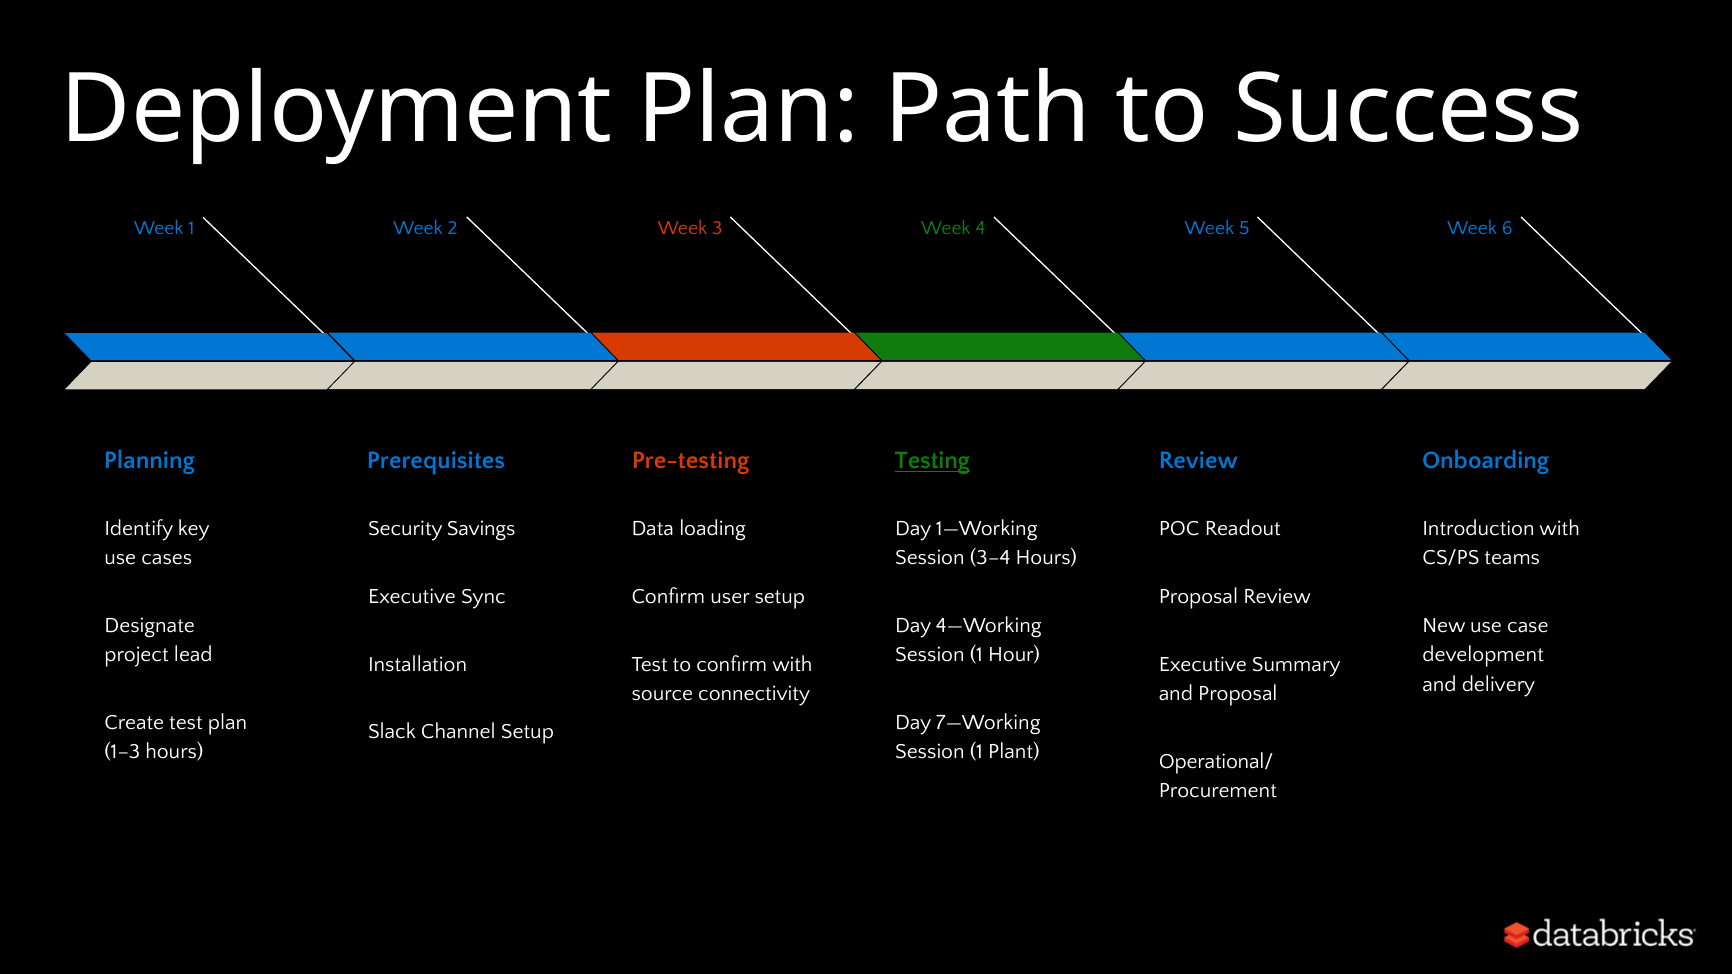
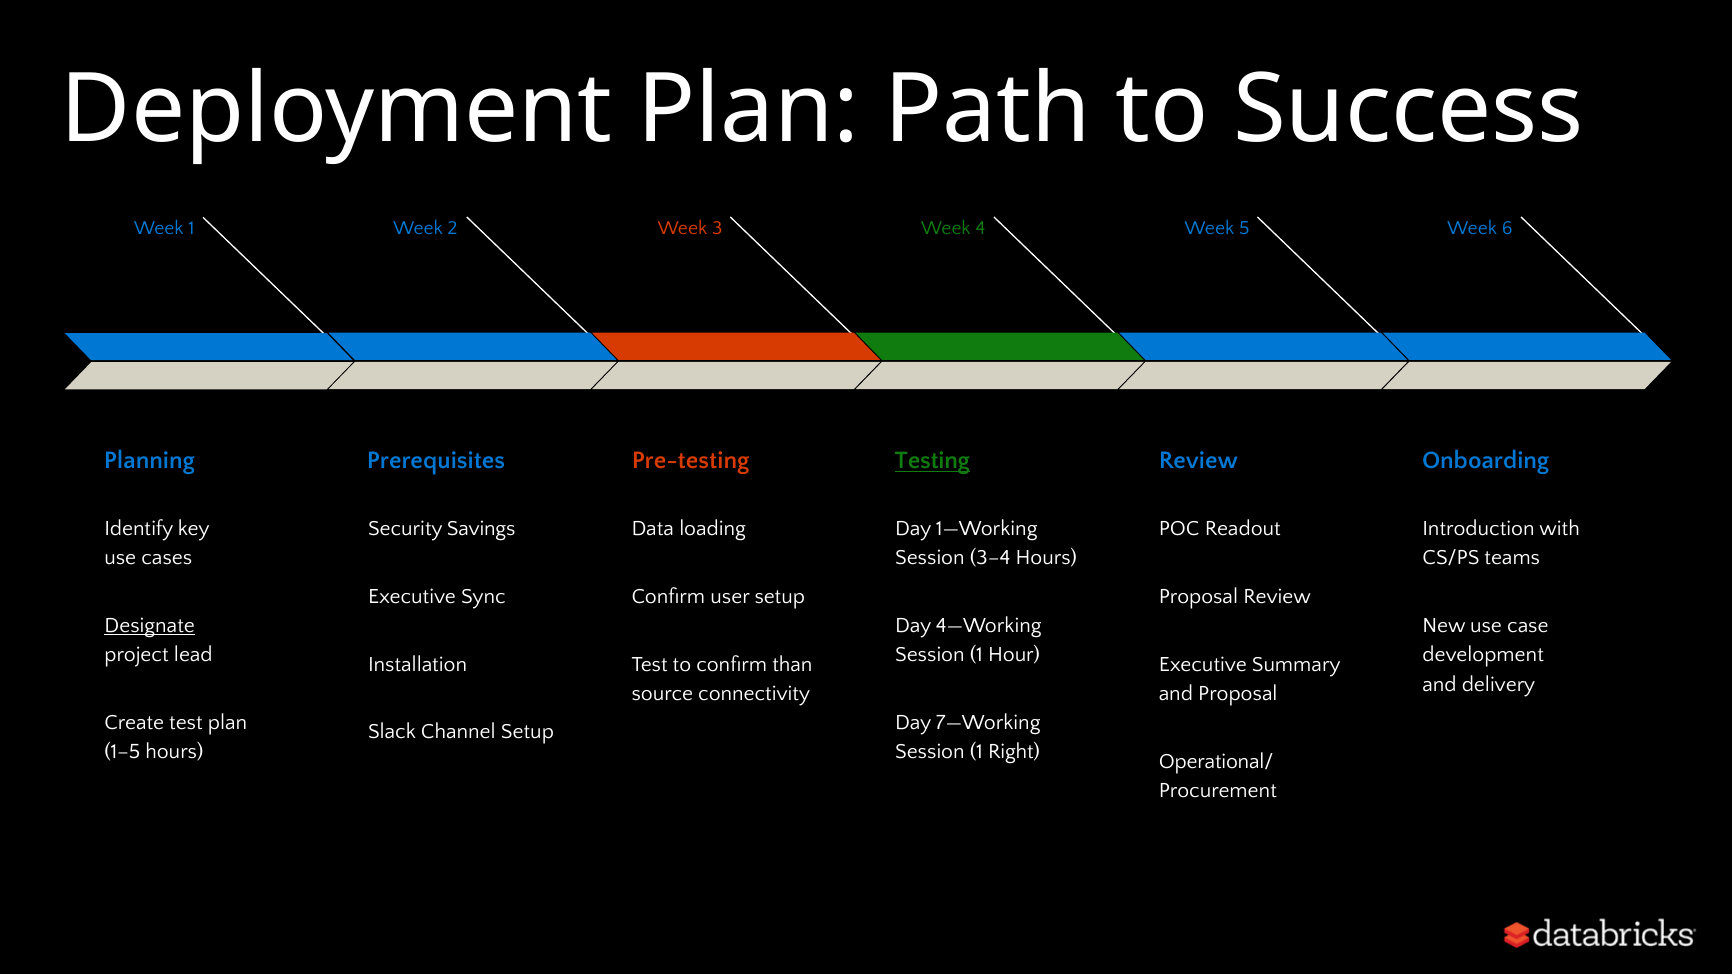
Designate underline: none -> present (150, 626)
confirm with: with -> than (792, 664)
1–3: 1–3 -> 1–5 (122, 752)
Plant: Plant -> Right (1014, 752)
